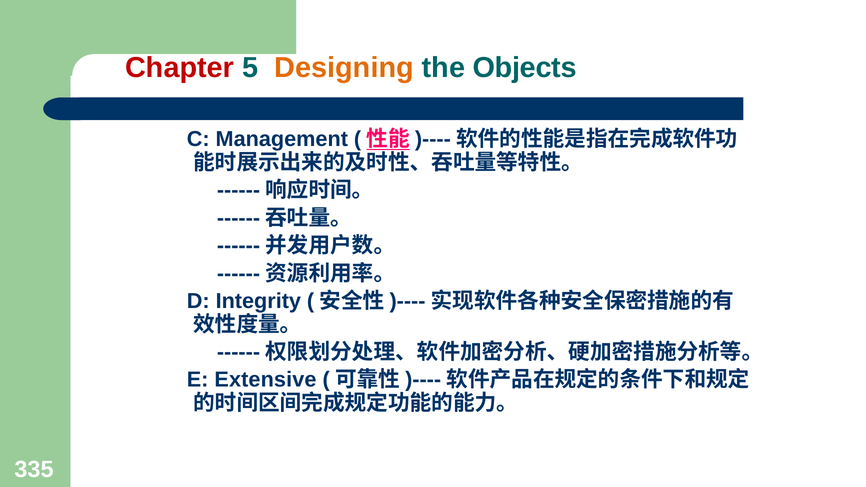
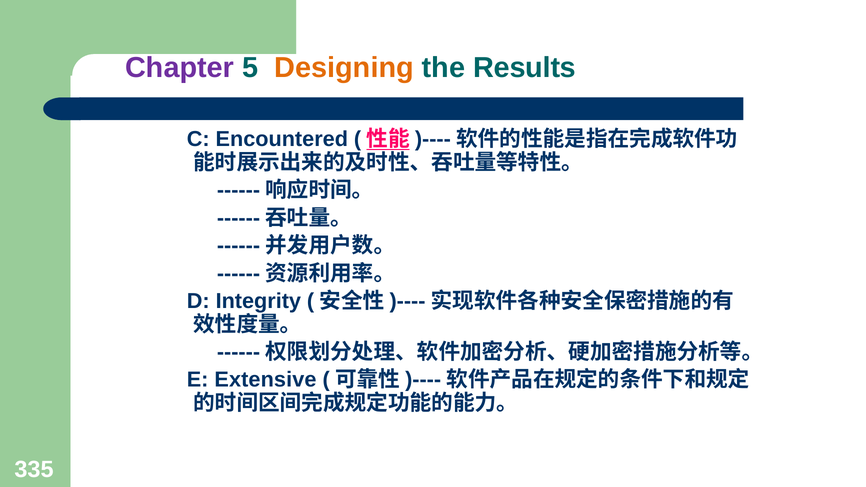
Chapter colour: red -> purple (180, 68)
Objects: Objects -> Results (525, 68)
Management: Management -> Encountered (282, 139)
